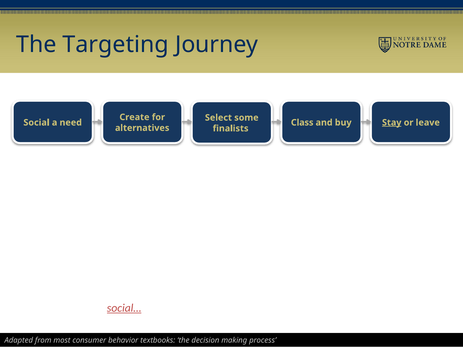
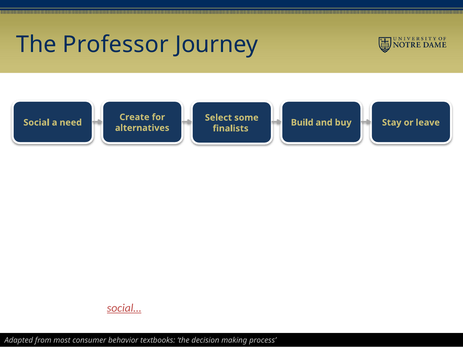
Targeting: Targeting -> Professor (116, 44)
Class: Class -> Build (302, 123)
Stay underline: present -> none (392, 123)
